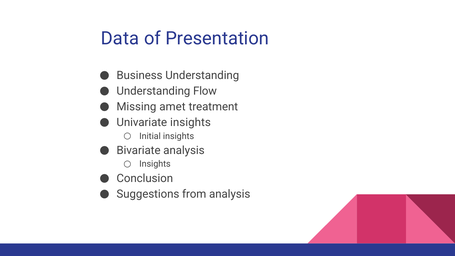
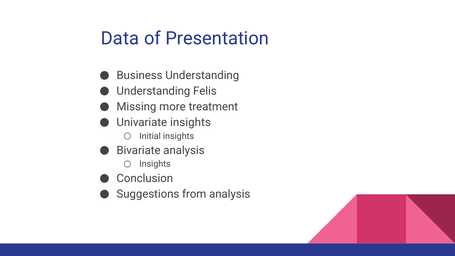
Flow: Flow -> Felis (205, 91)
amet: amet -> more (173, 107)
